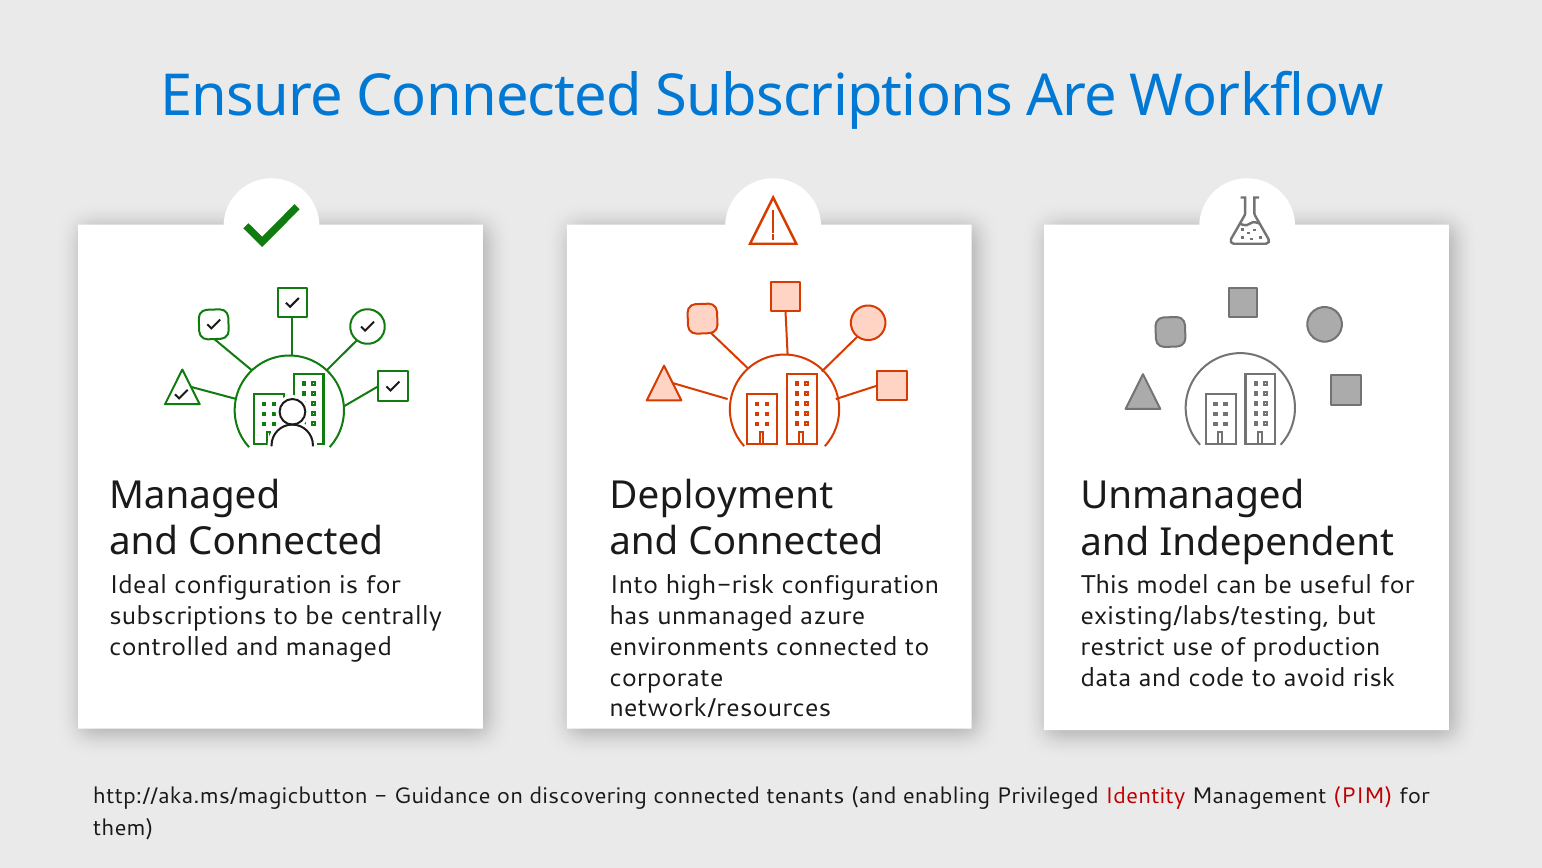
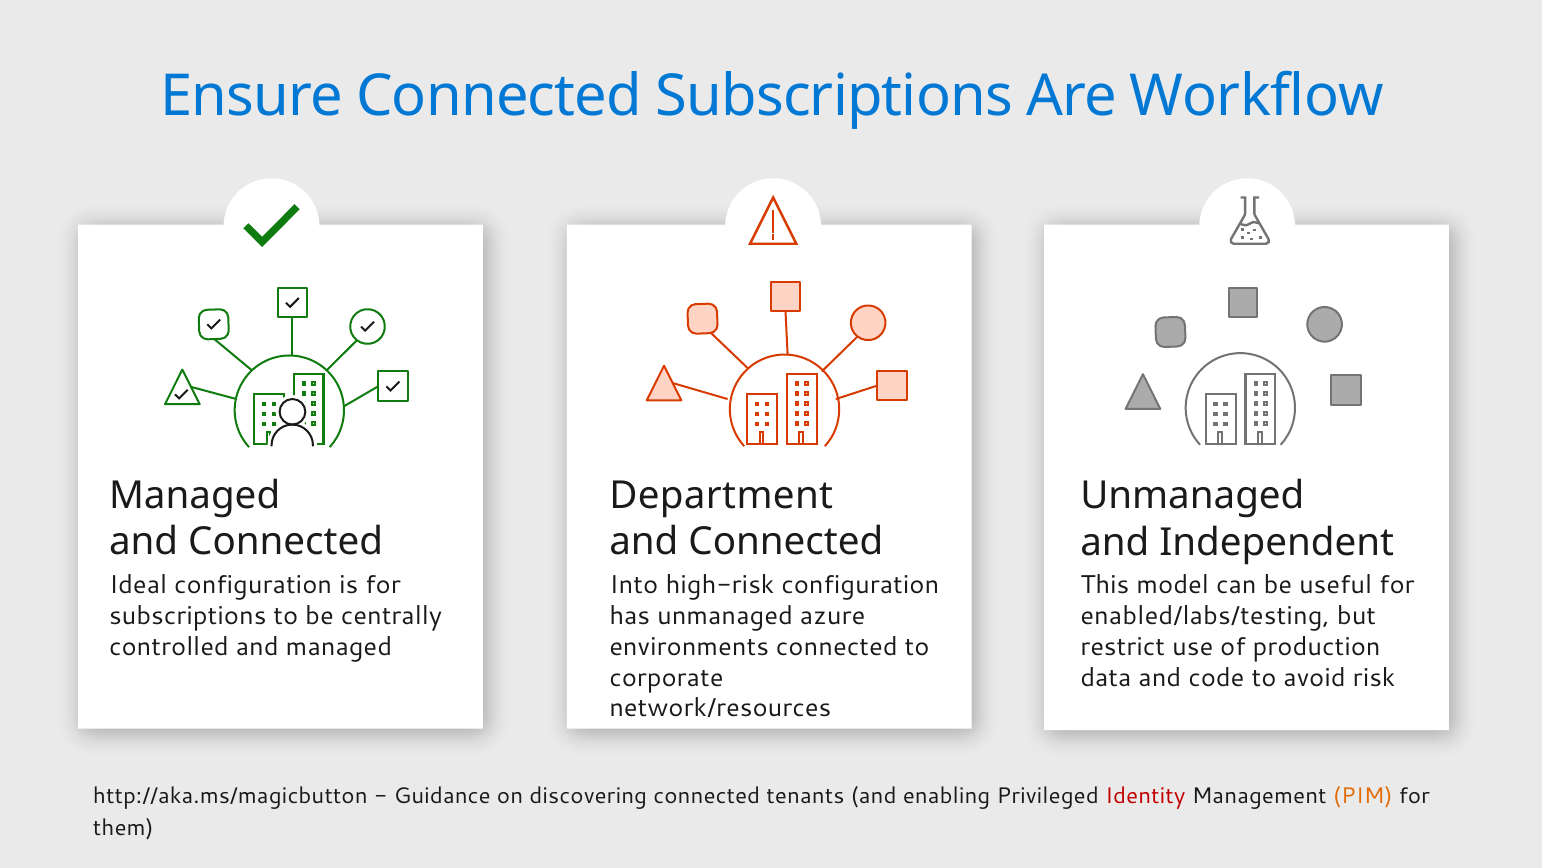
Deployment: Deployment -> Department (721, 496)
existing/labs/testing: existing/labs/testing -> enabled/labs/testing (1205, 615)
PIM colour: red -> orange (1363, 795)
